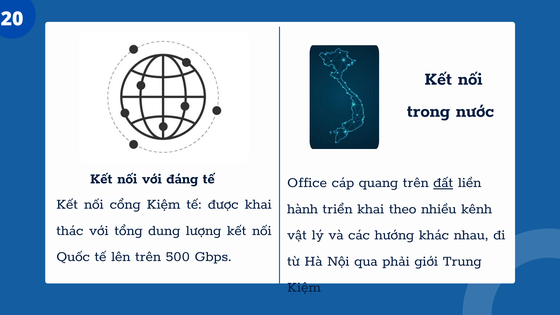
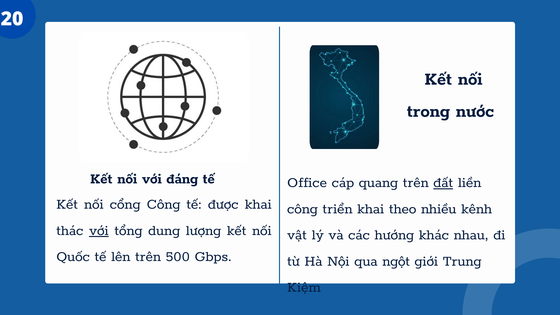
cổng Kiệm: Kiệm -> Công (164, 204)
hành: hành -> công (302, 208)
với underline: none -> present (99, 230)
phải: phải -> ngột (396, 261)
